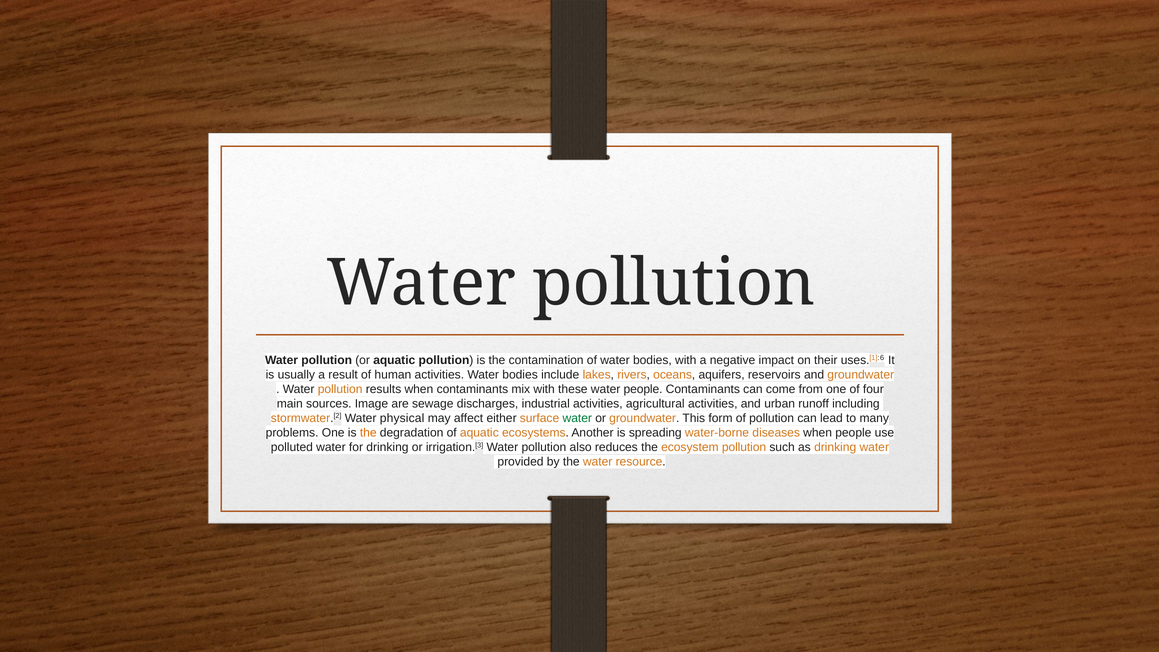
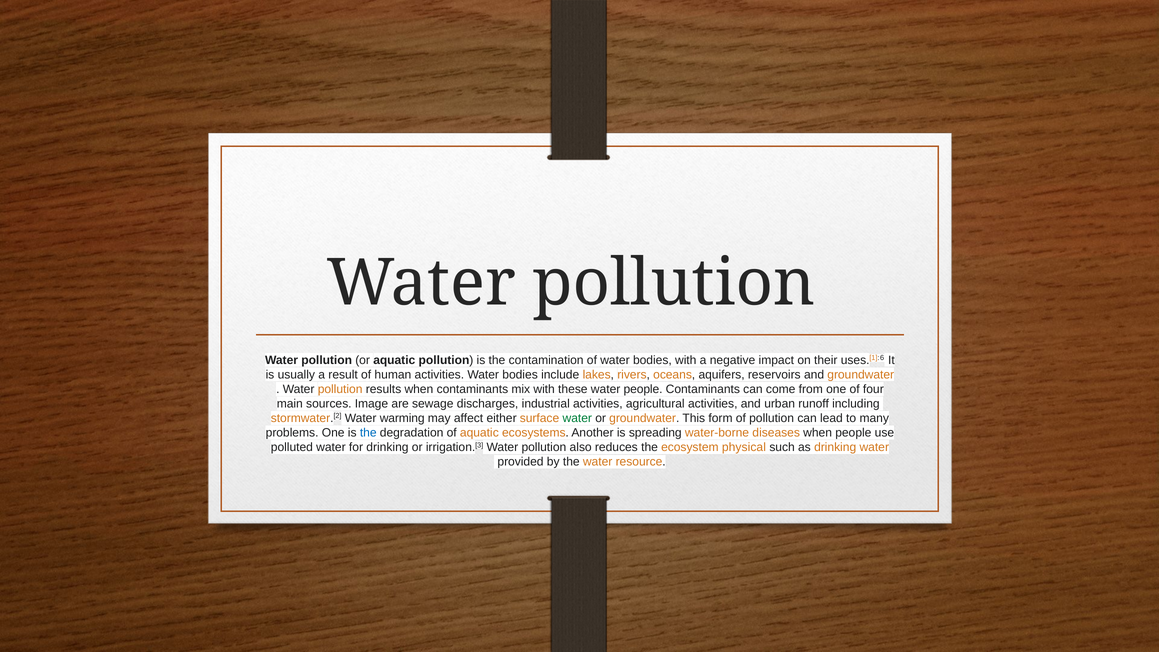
physical: physical -> warming (402, 418)
the colour: orange -> blue (368, 433)
ecosystem pollution: pollution -> physical (744, 447)
